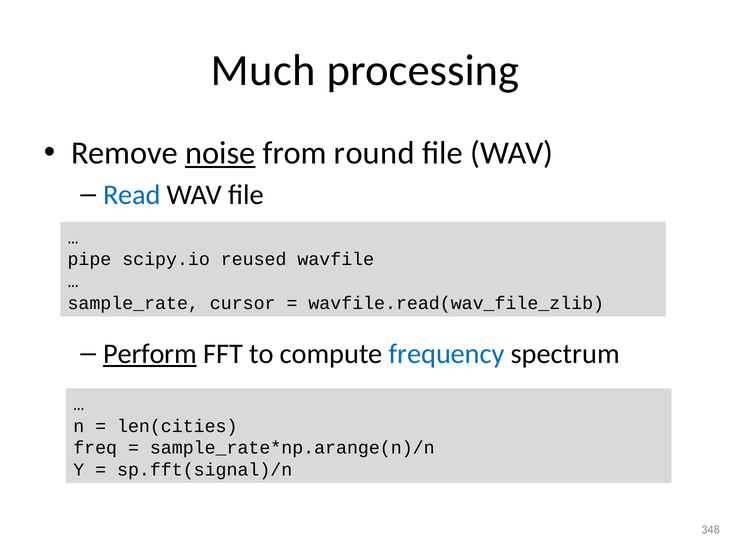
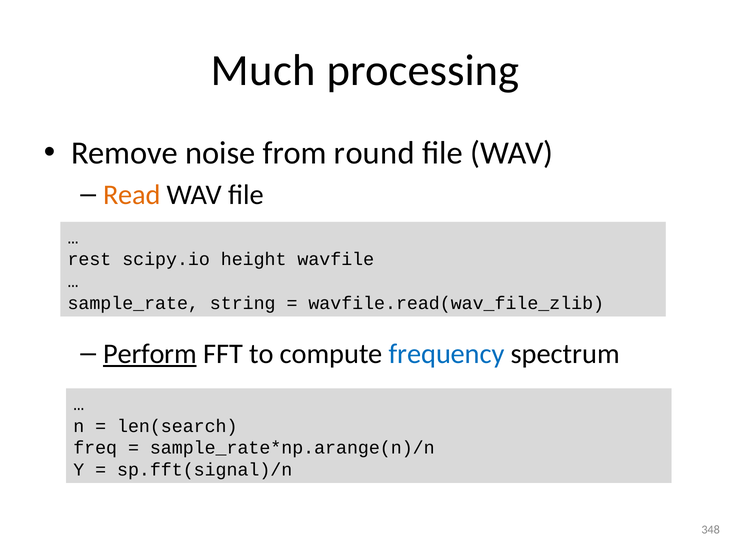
noise underline: present -> none (220, 153)
Read colour: blue -> orange (132, 195)
pipe: pipe -> rest (89, 260)
reused: reused -> height (254, 260)
cursor: cursor -> string (243, 304)
len(cities: len(cities -> len(search (177, 426)
